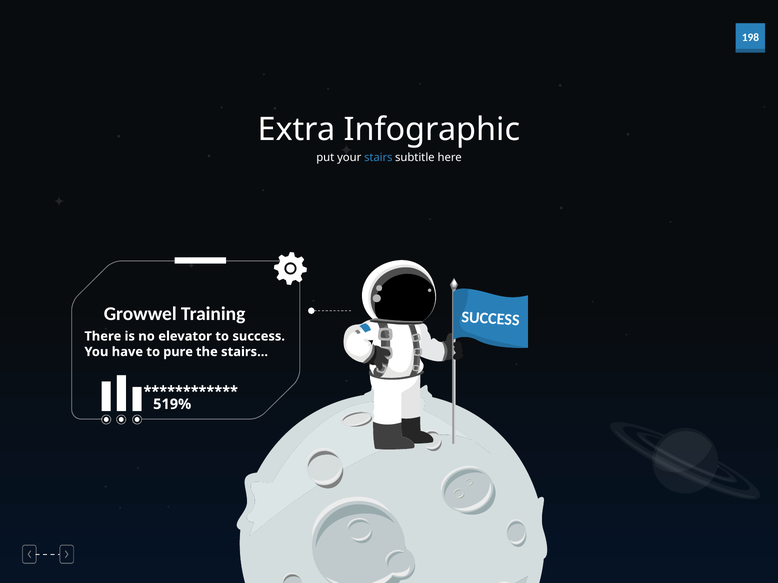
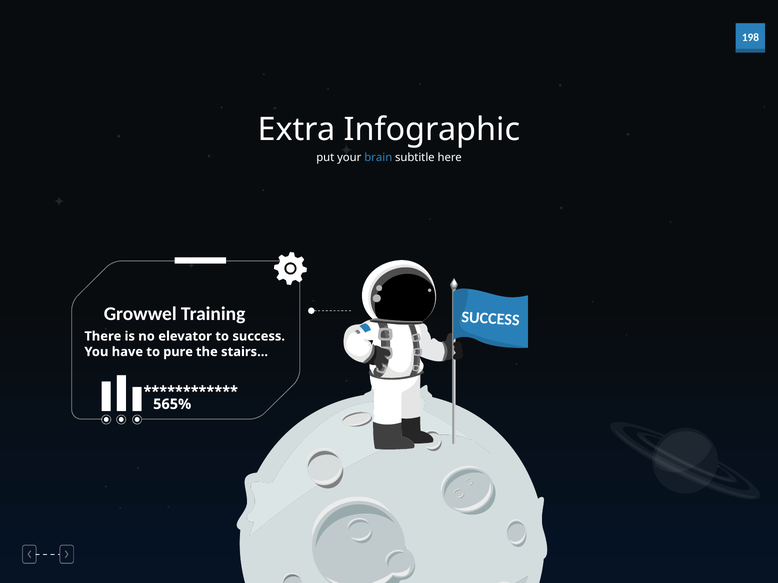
your stairs: stairs -> brain (378, 157)
519%: 519% -> 565% (172, 405)
